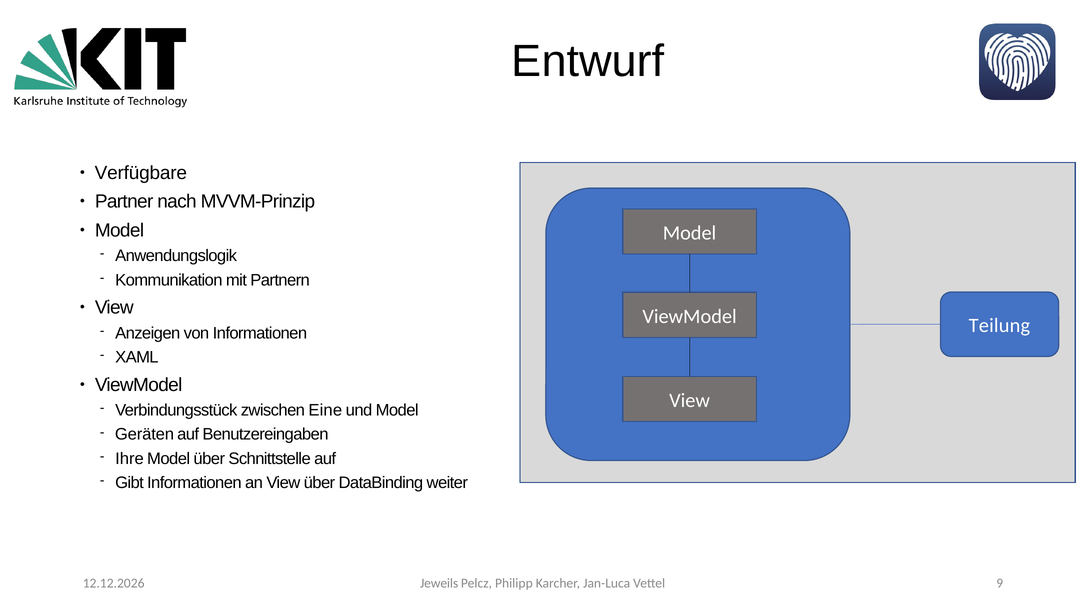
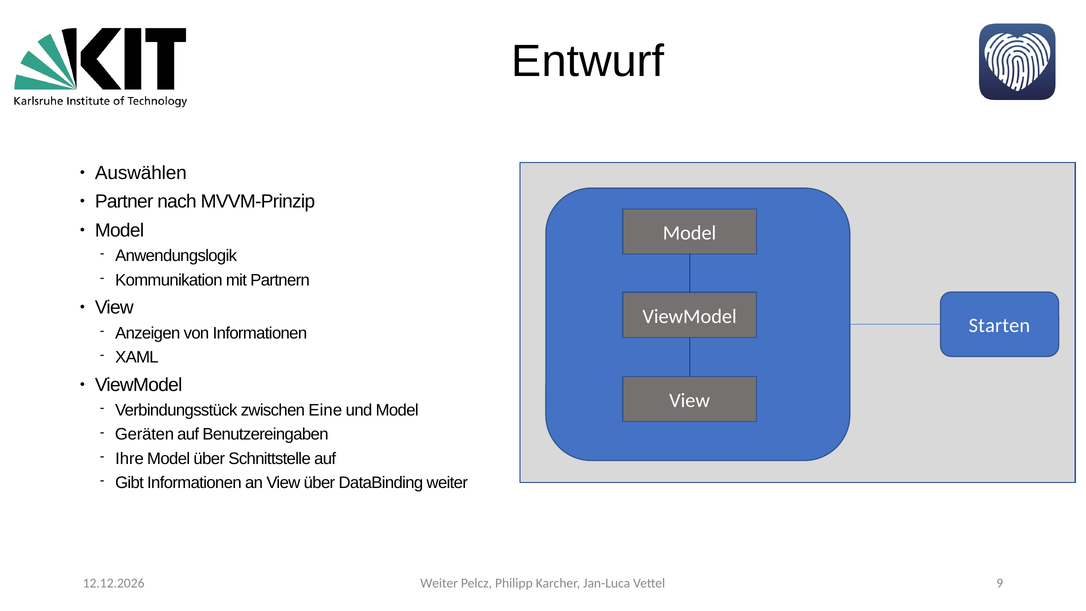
Verfügbare: Verfügbare -> Auswählen (141, 173)
Teilung: Teilung -> Starten (999, 326)
Jeweils: Jeweils -> Weiter (439, 583)
